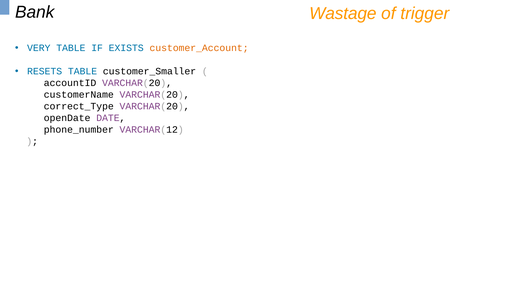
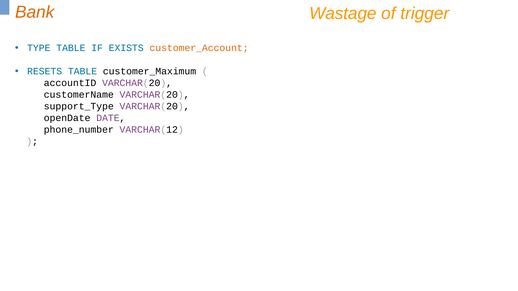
Bank colour: black -> orange (35, 12)
VERY: VERY -> TYPE (39, 48)
customer_Smaller: customer_Smaller -> customer_Maximum (150, 71)
correct_Type: correct_Type -> support_Type (79, 106)
